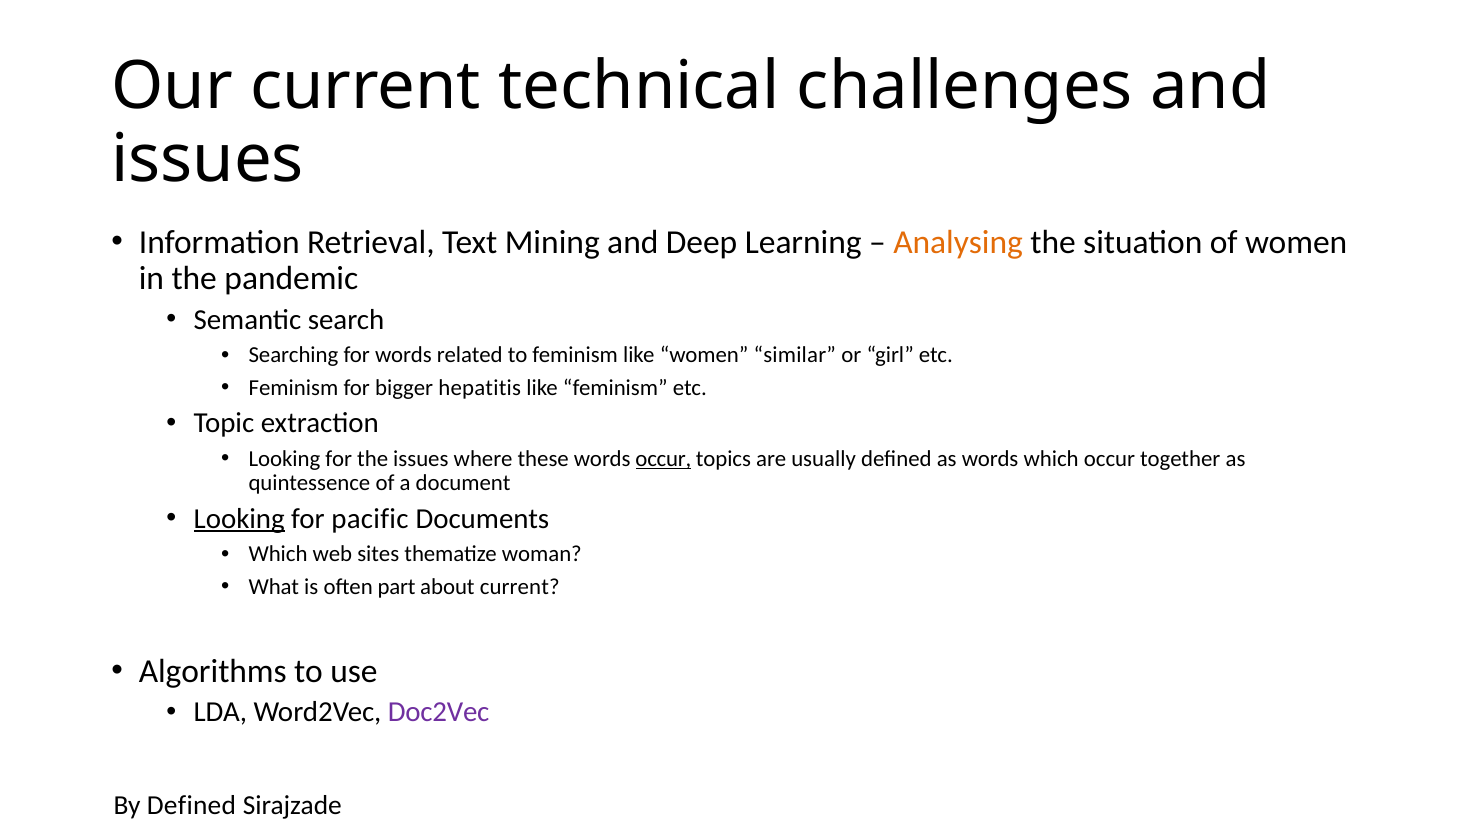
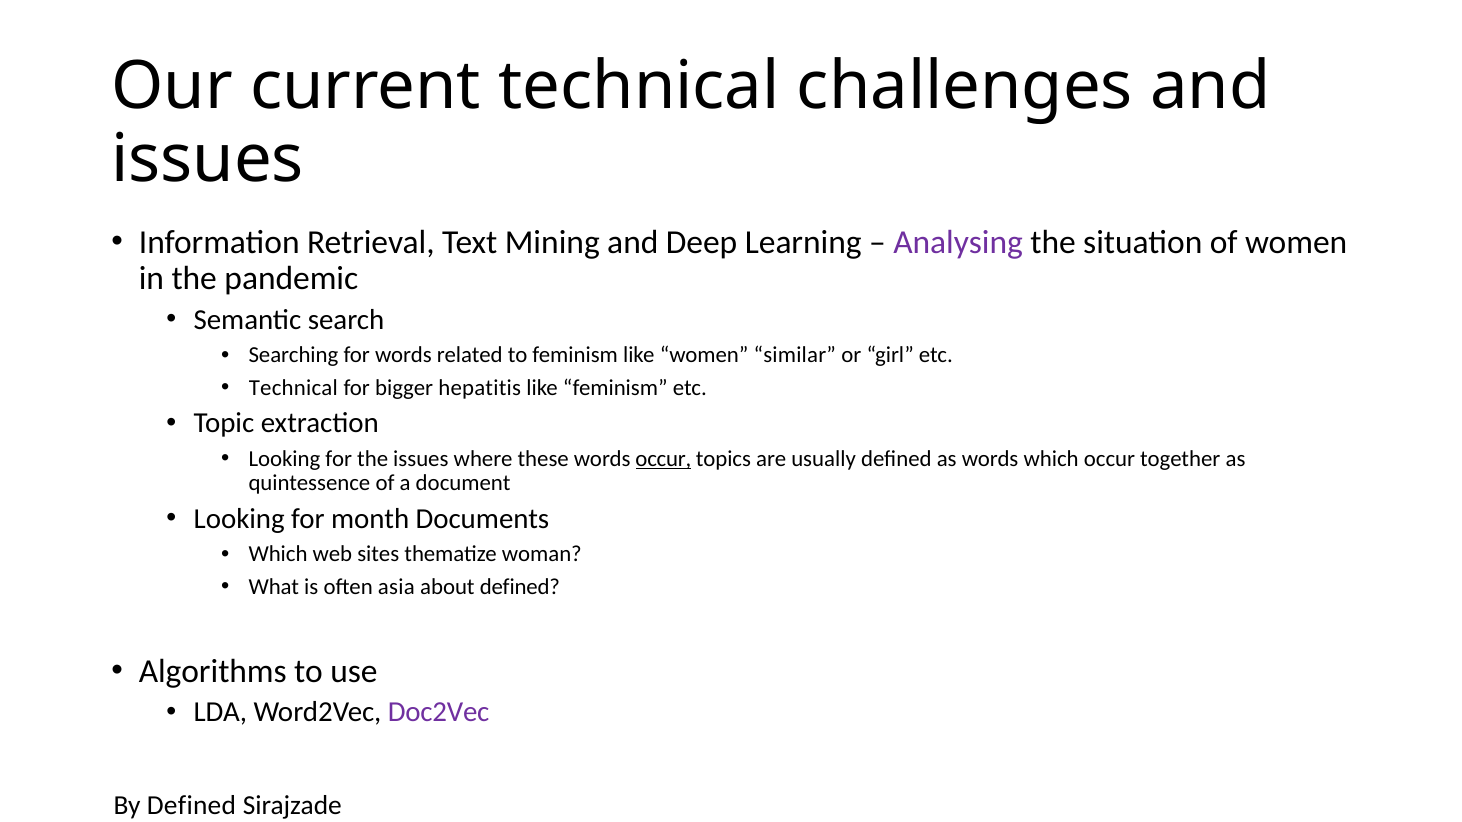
Analysing colour: orange -> purple (958, 242)
Feminism: Feminism -> Technical (293, 388)
Looking underline: present -> none (239, 519)
pacific: pacific -> month (370, 519)
part: part -> asia (396, 587)
about current: current -> defined (520, 587)
